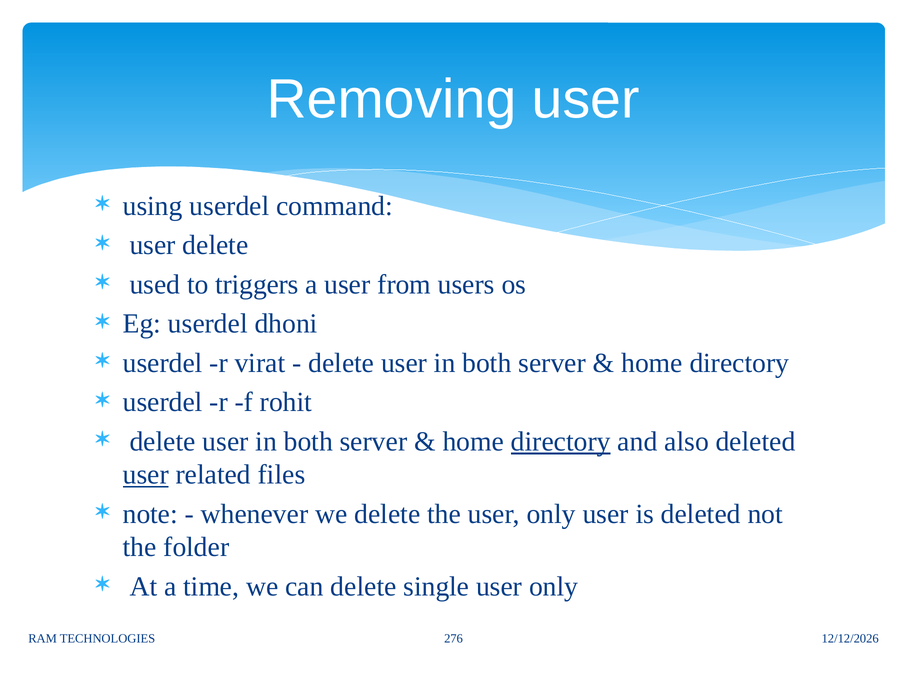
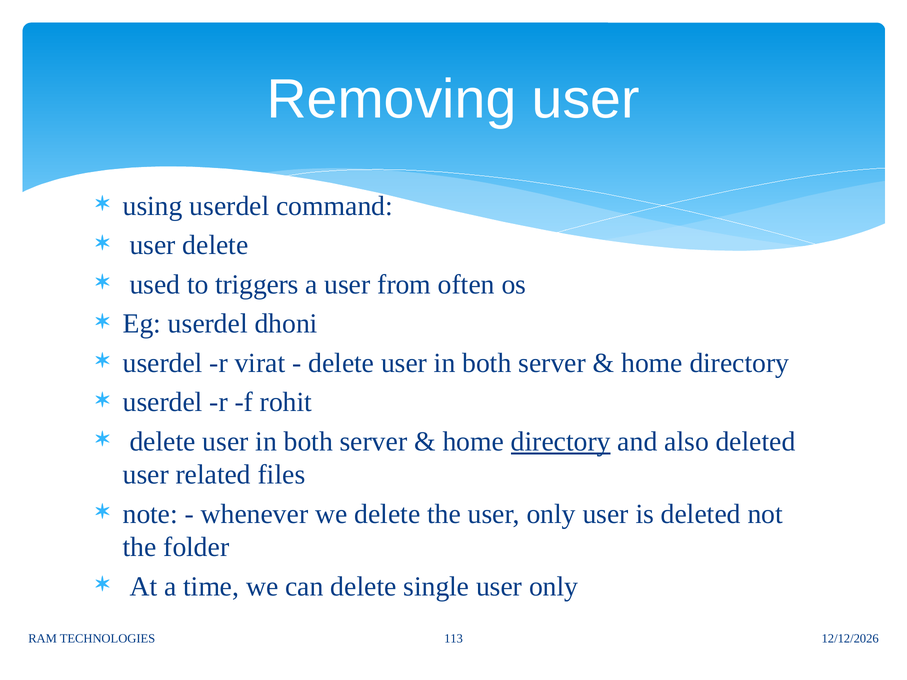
users: users -> often (466, 285)
user underline: present -> none (146, 475)
276: 276 -> 113 (454, 639)
